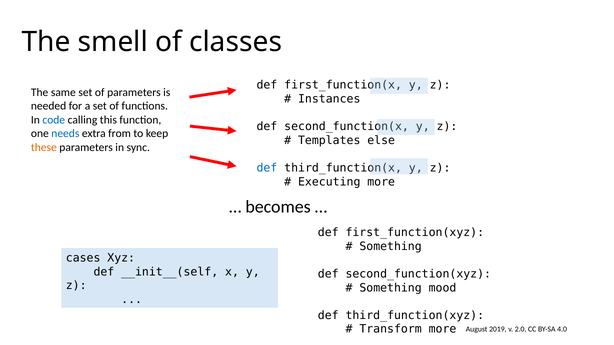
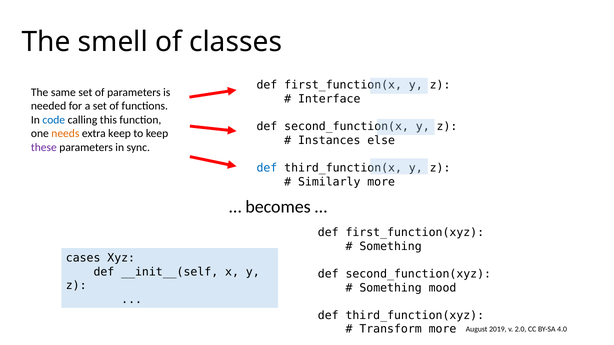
Instances: Instances -> Interface (329, 99)
needs colour: blue -> orange (65, 134)
extra from: from -> keep (120, 134)
Templates: Templates -> Instances (329, 140)
these colour: orange -> purple (44, 148)
Executing: Executing -> Similarly (329, 182)
